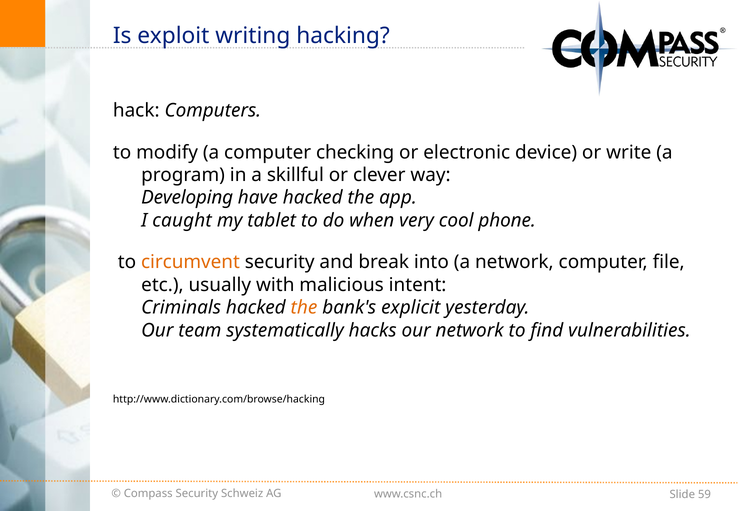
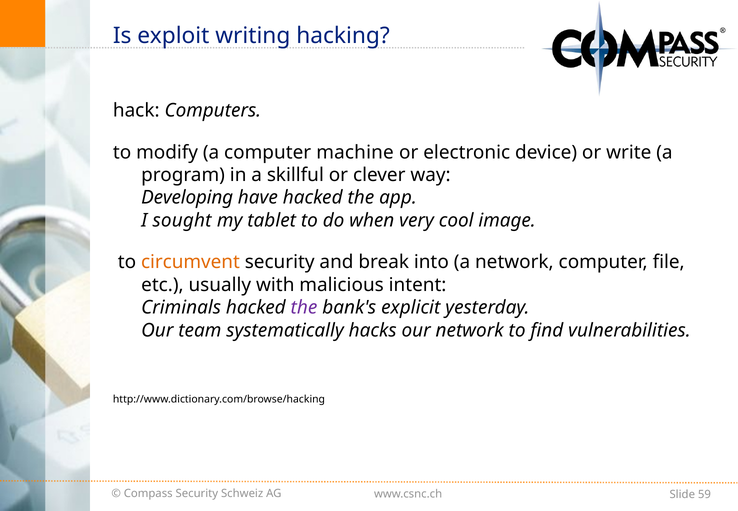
checking: checking -> machine (355, 152)
caught: caught -> sought (182, 220)
phone: phone -> image (507, 220)
the colour: orange -> purple (304, 307)
